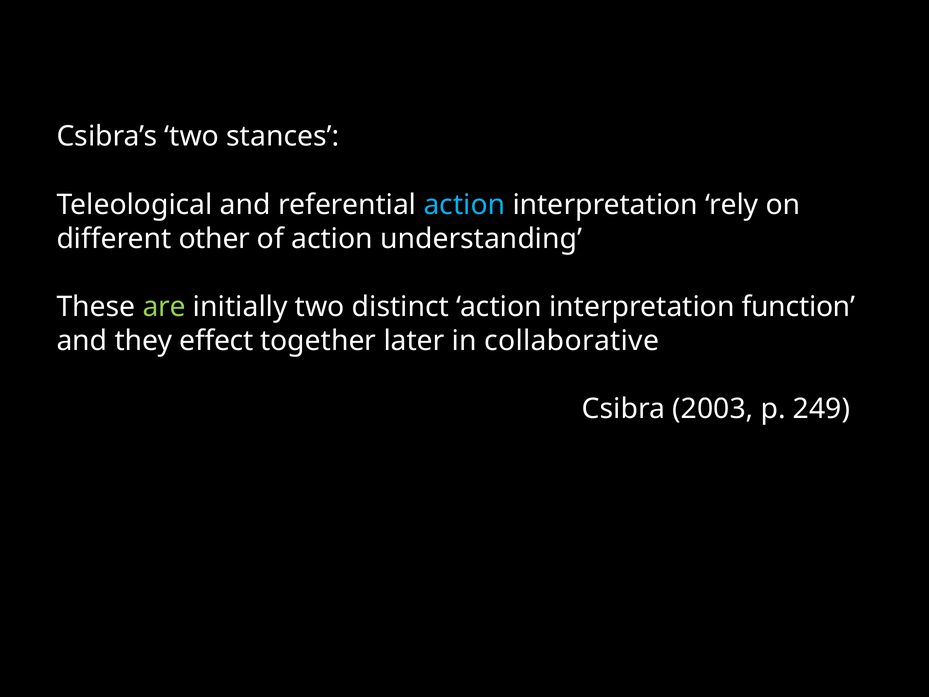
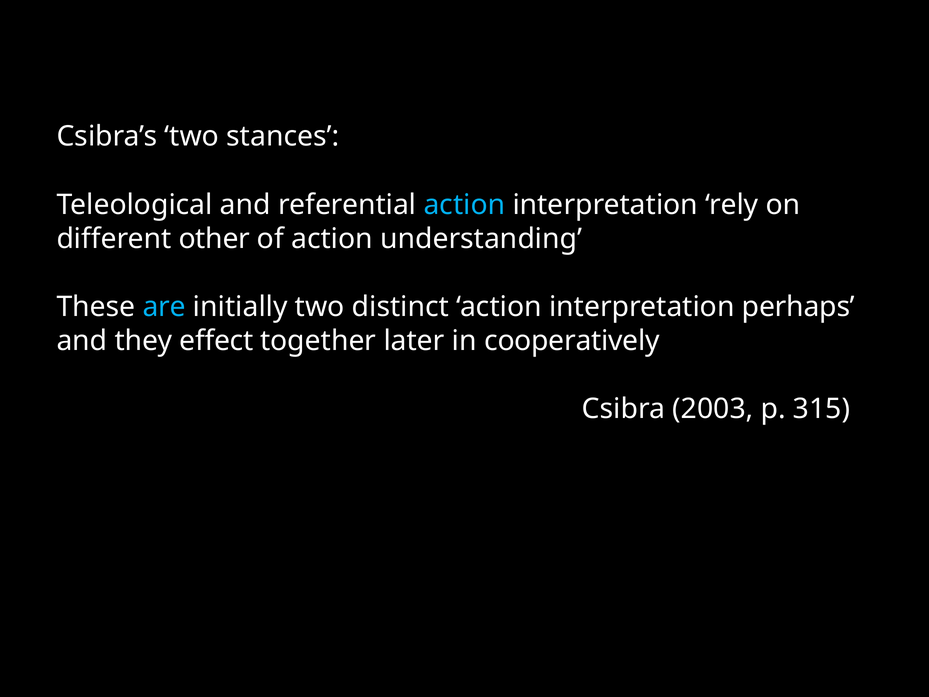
are colour: light green -> light blue (164, 307)
function: function -> perhaps (798, 307)
collaborative: collaborative -> cooperatively (572, 341)
249: 249 -> 315 (821, 409)
